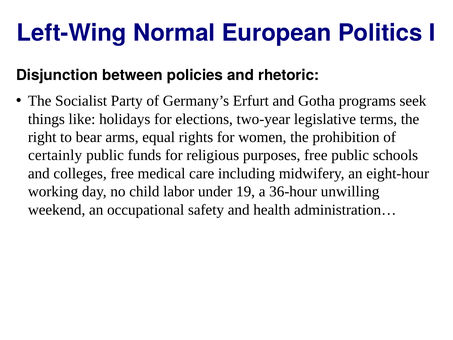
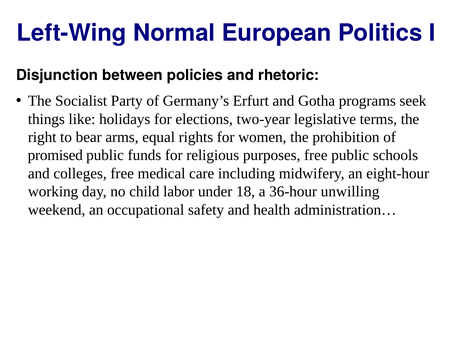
certainly: certainly -> promised (55, 155)
19: 19 -> 18 (246, 191)
